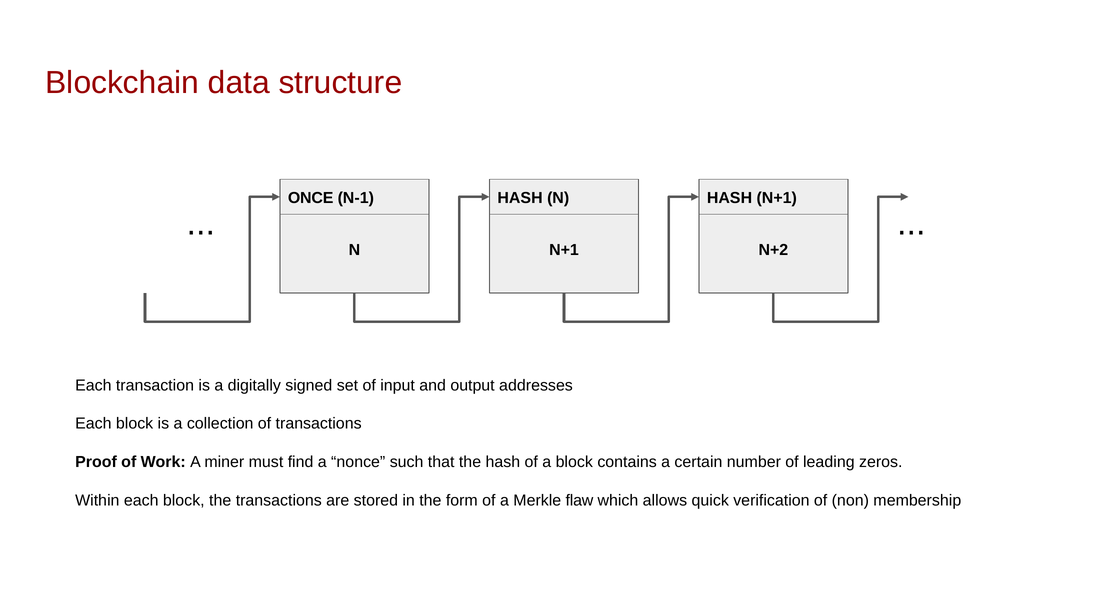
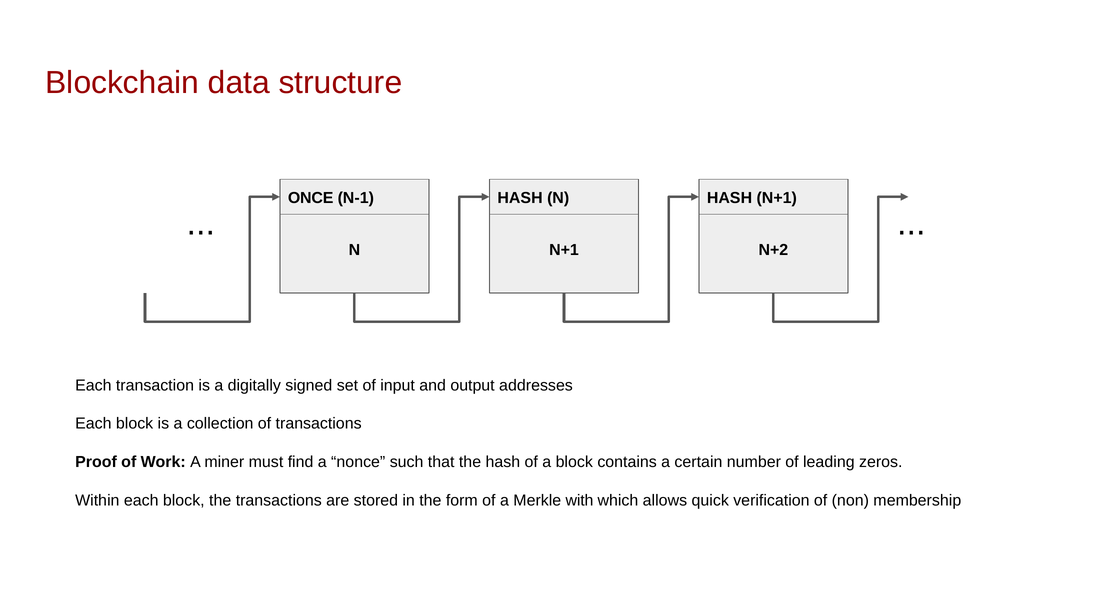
flaw: flaw -> with (579, 500)
